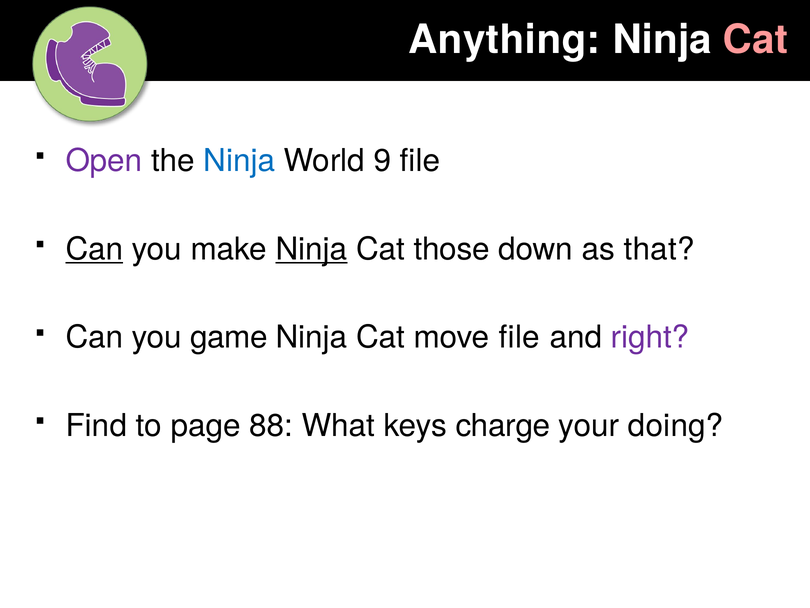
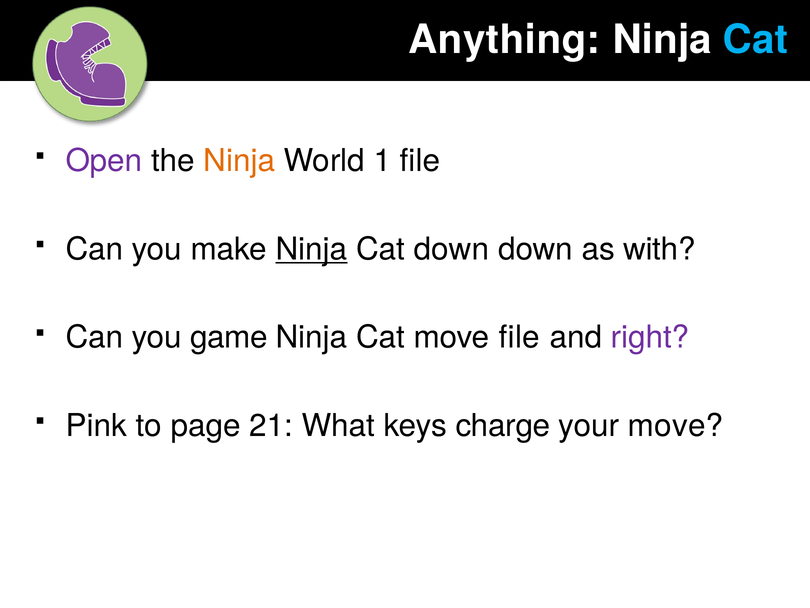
Cat colour: pink -> light blue (756, 40)
Ninja colour: blue -> orange (239, 161)
9: 9 -> 1 (382, 161)
Can underline: present -> none (94, 249)
Cat those: those -> down (451, 249)
that: that -> with (659, 249)
Find: Find -> Pink (96, 426)
88: 88 -> 21 (271, 426)
your doing: doing -> move (676, 426)
